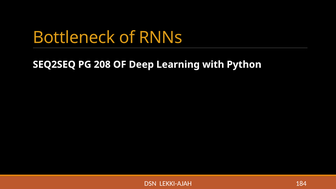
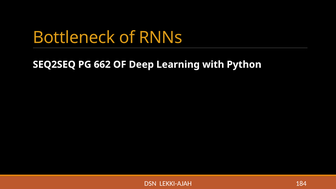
208: 208 -> 662 (102, 65)
